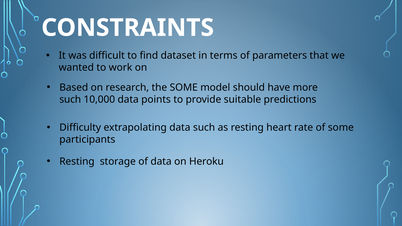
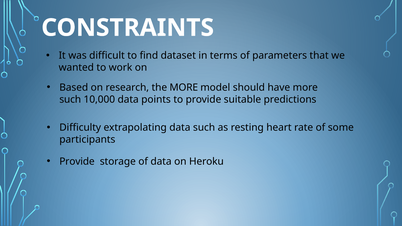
the SOME: SOME -> MORE (184, 87)
Resting: Resting -> Provide (77, 162)
